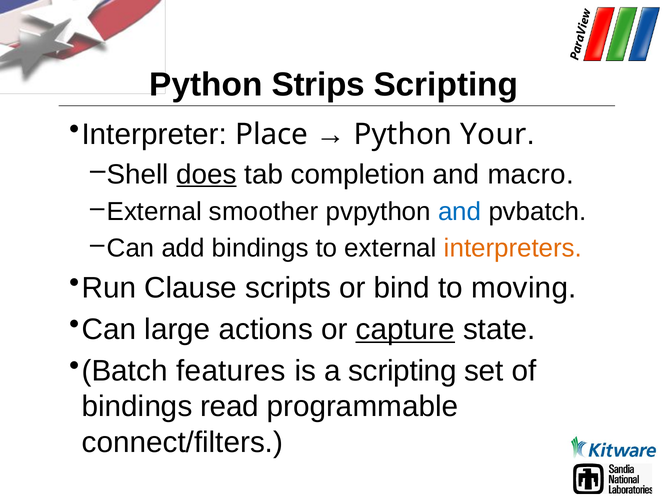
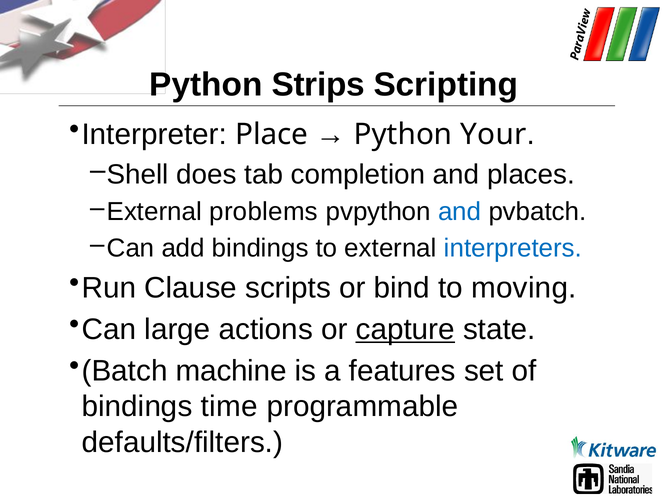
does underline: present -> none (206, 174)
macro: macro -> places (531, 174)
smoother: smoother -> problems (264, 212)
interpreters colour: orange -> blue (513, 248)
features: features -> machine (231, 371)
a scripting: scripting -> features (402, 371)
read: read -> time (229, 407)
connect/filters: connect/filters -> defaults/filters (182, 442)
